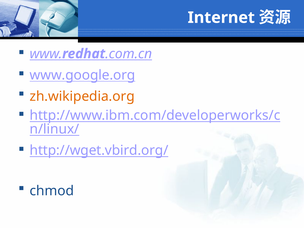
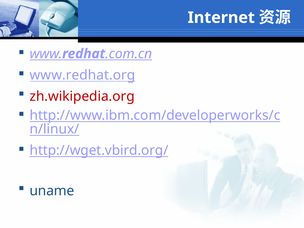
www.google.org: www.google.org -> www.redhat.org (82, 75)
zh.wikipedia.org colour: orange -> red (82, 96)
chmod: chmod -> uname (52, 191)
